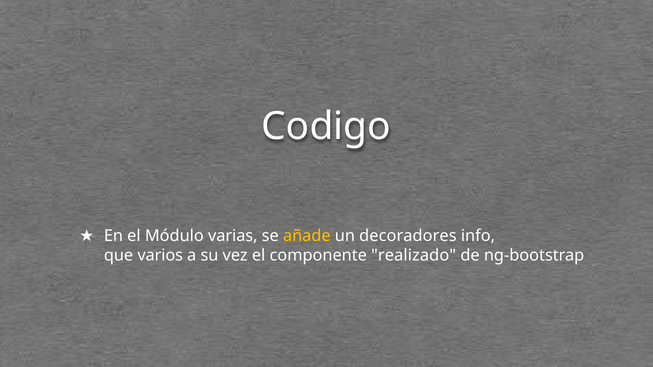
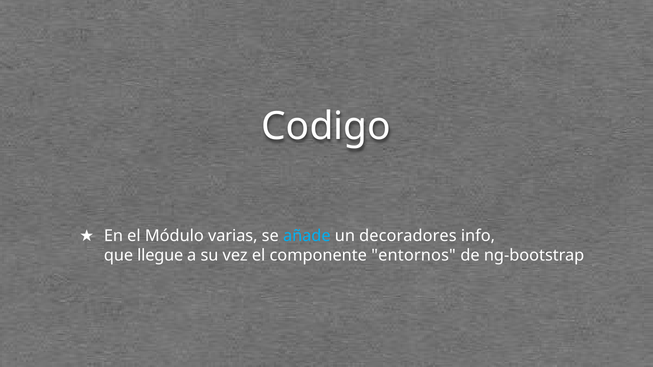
añade colour: yellow -> light blue (307, 236)
varios: varios -> llegue (160, 256)
realizado: realizado -> entornos (414, 256)
